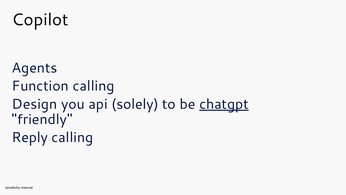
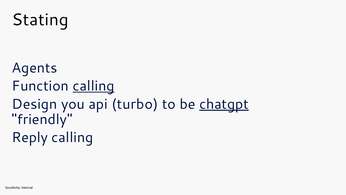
Copilot: Copilot -> Stating (40, 20)
calling underline: none -> present (94, 86)
solely: solely -> turbo (135, 104)
